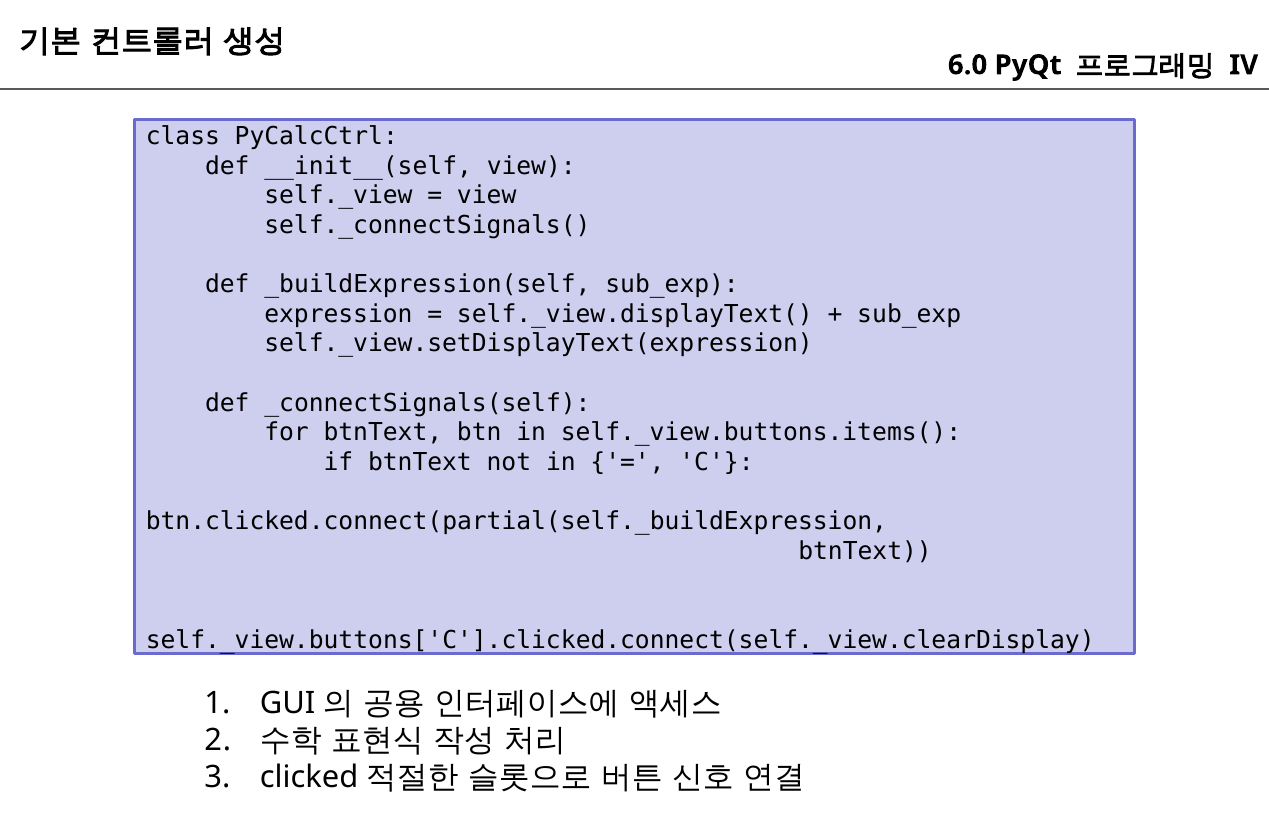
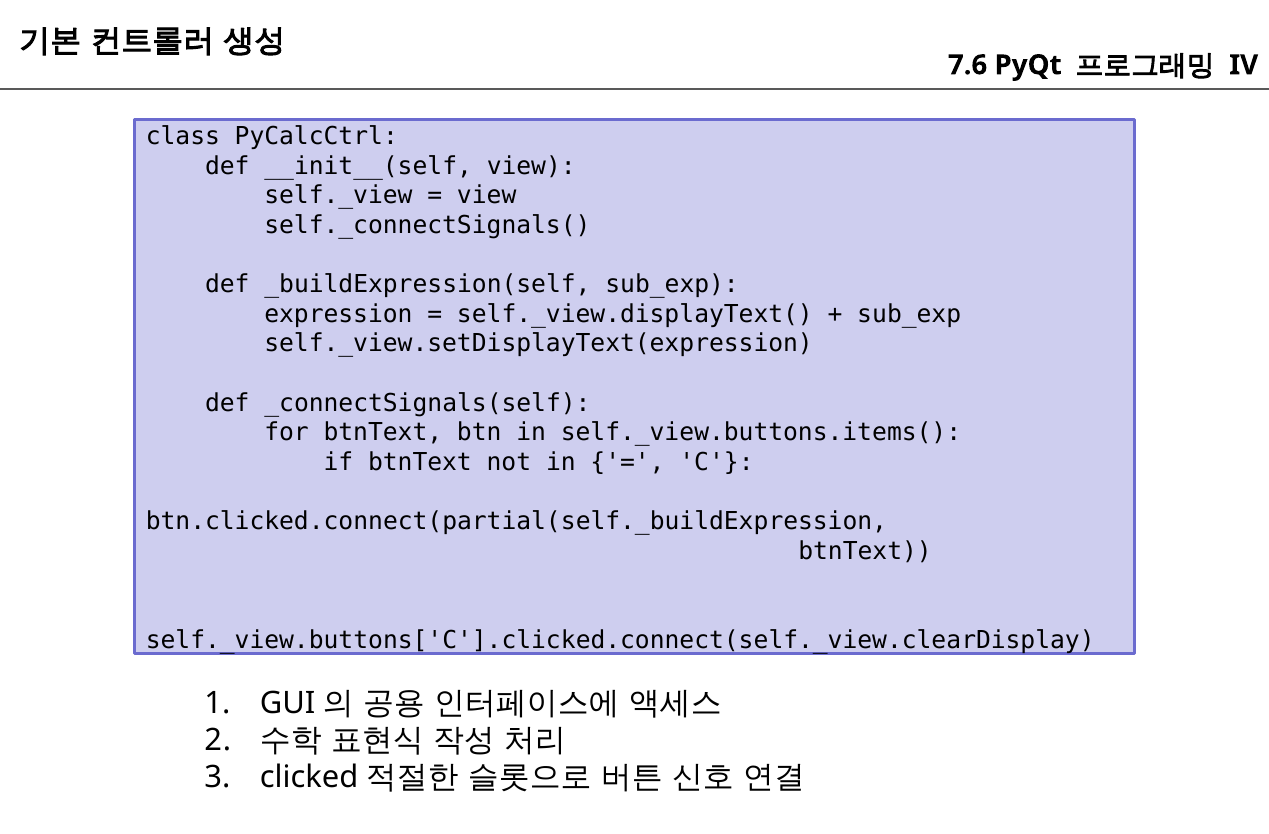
6.0: 6.0 -> 7.6 (968, 65)
